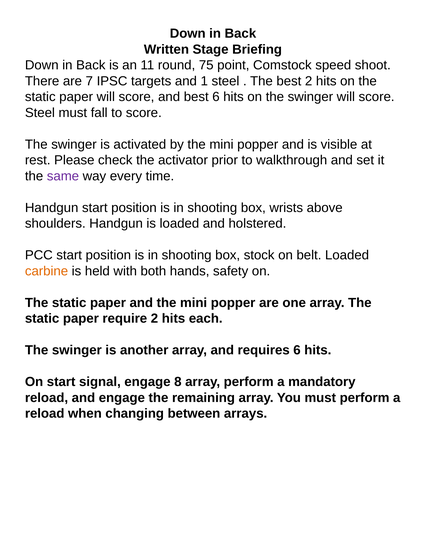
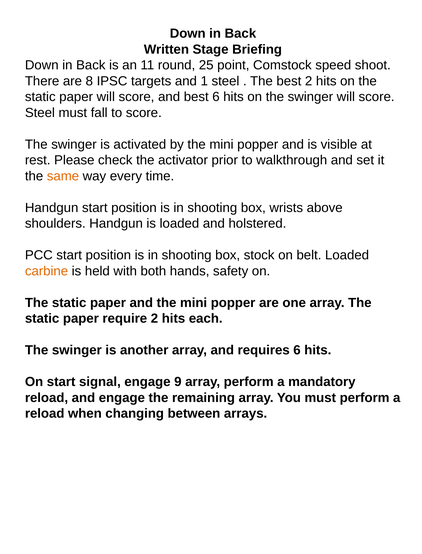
75: 75 -> 25 (206, 65)
7: 7 -> 8 (89, 81)
same colour: purple -> orange (63, 176)
8: 8 -> 9 (178, 382)
